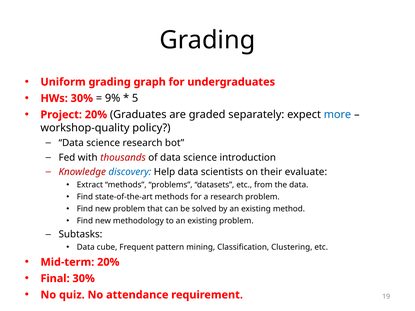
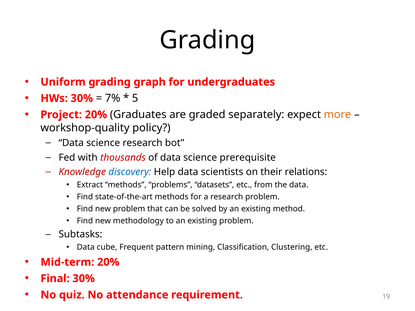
9%: 9% -> 7% (113, 98)
more colour: blue -> orange (337, 115)
introduction: introduction -> prerequisite (248, 158)
evaluate: evaluate -> relations (306, 172)
